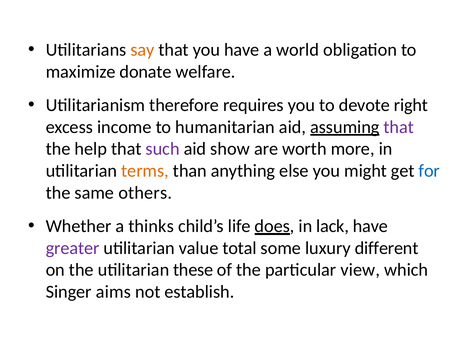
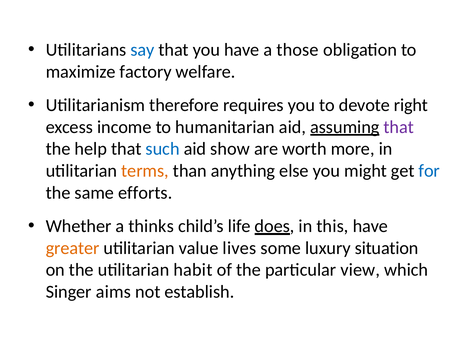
say colour: orange -> blue (142, 50)
world: world -> those (298, 50)
donate: donate -> factory (146, 72)
such colour: purple -> blue (163, 149)
others: others -> efforts (145, 193)
lack: lack -> this (332, 226)
greater colour: purple -> orange (73, 248)
total: total -> lives (239, 248)
different: different -> situation (387, 248)
these: these -> habit (193, 270)
